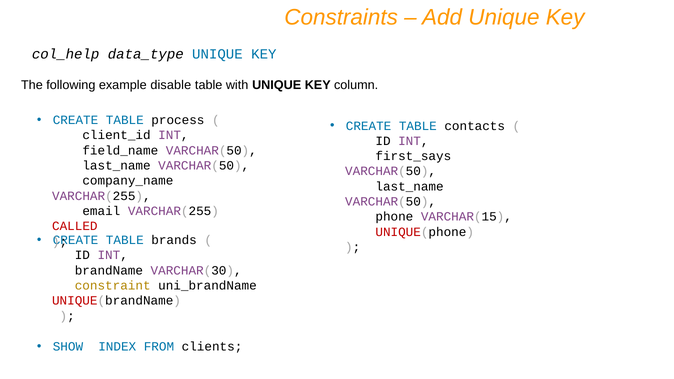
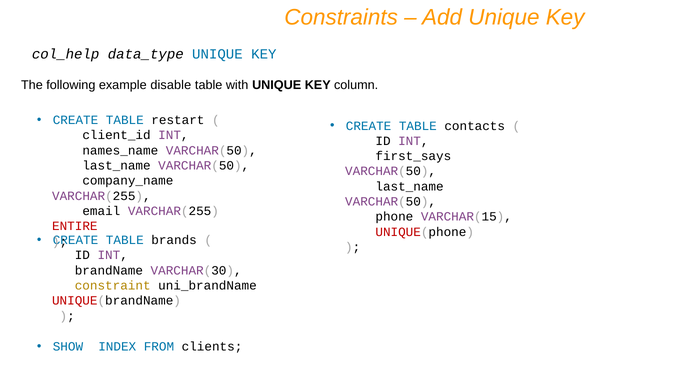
process: process -> restart (178, 120)
field_name: field_name -> names_name (120, 150)
CALLED: CALLED -> ENTIRE (75, 226)
